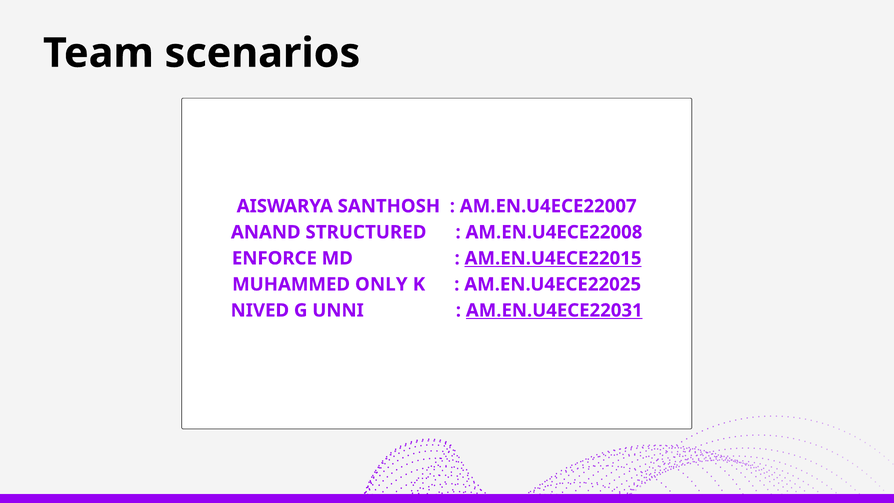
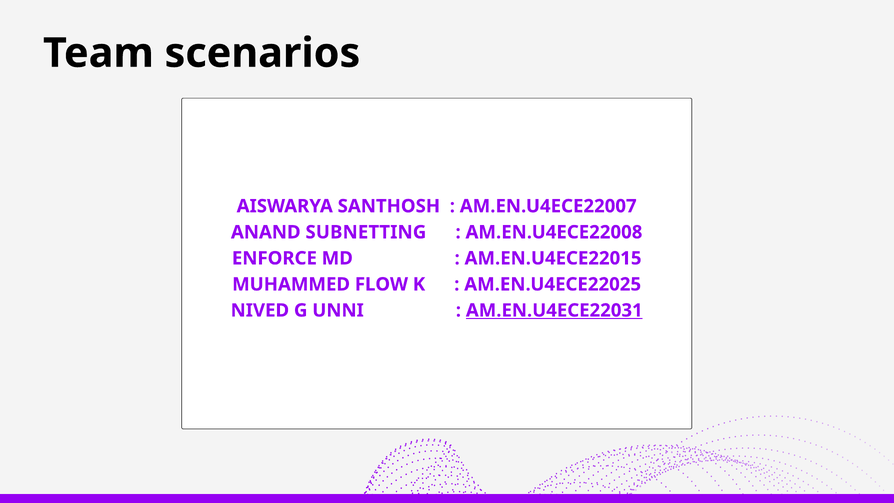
STRUCTURED: STRUCTURED -> SUBNETTING (366, 232)
AM.EN.U4ECE22015 underline: present -> none (553, 258)
ONLY: ONLY -> FLOW (381, 284)
